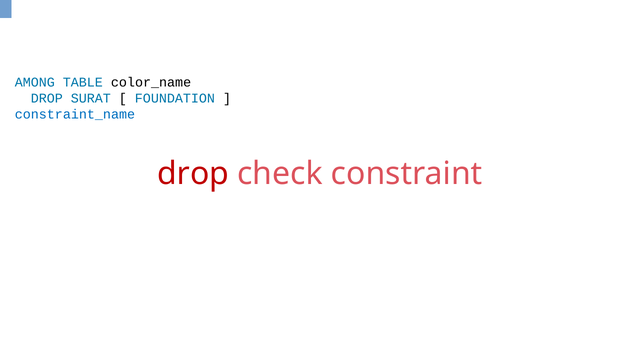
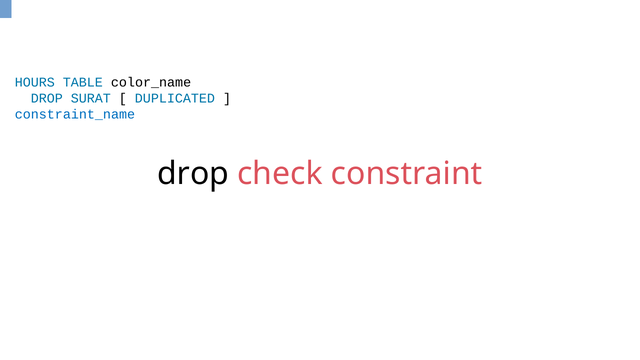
AMONG: AMONG -> HOURS (35, 82)
FOUNDATION: FOUNDATION -> DUPLICATED (175, 98)
drop colour: red -> black (193, 174)
